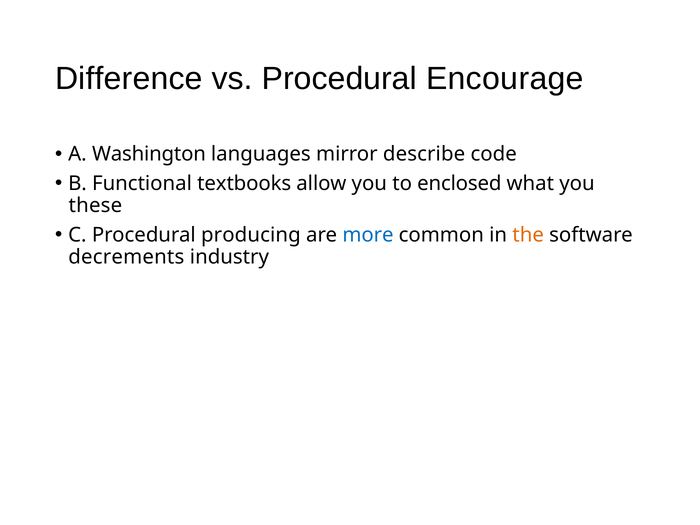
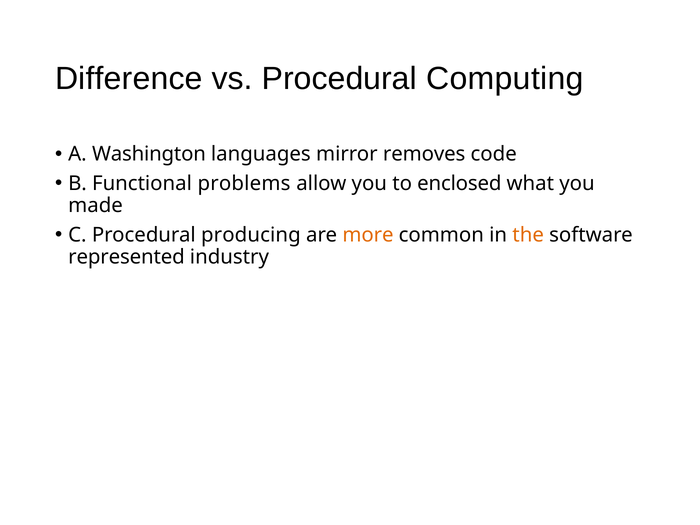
Encourage: Encourage -> Computing (505, 78)
describe: describe -> removes (424, 154)
textbooks: textbooks -> problems (244, 184)
these: these -> made (96, 206)
more colour: blue -> orange (368, 235)
decrements: decrements -> represented (126, 257)
